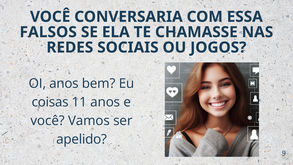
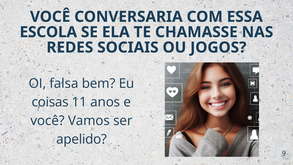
FALSOS: FALSOS -> ESCOLA (48, 32)
OI anos: anos -> falsa (64, 83)
